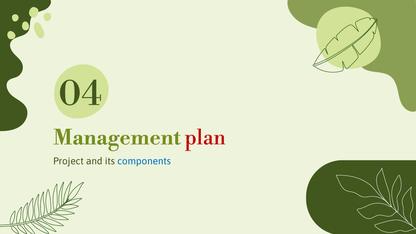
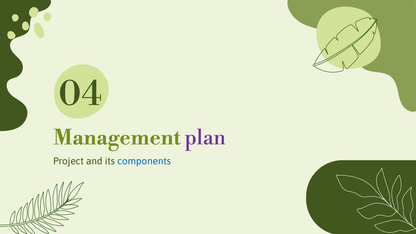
plan colour: red -> purple (206, 138)
